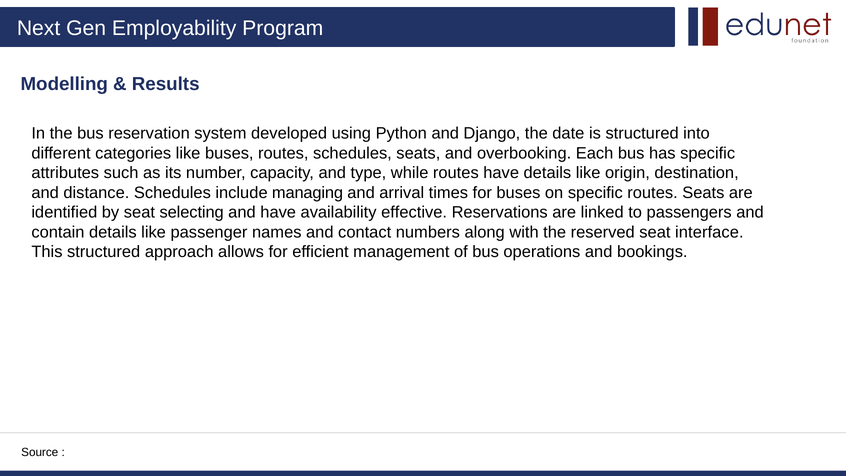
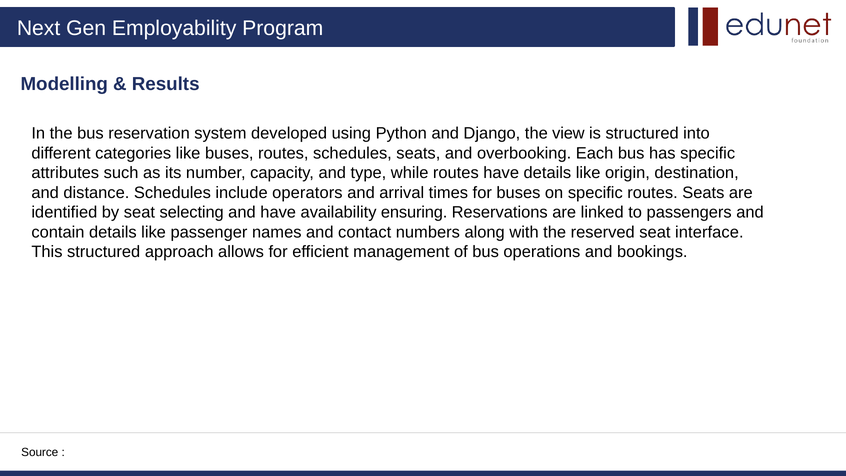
date: date -> view (568, 133)
managing: managing -> operators (307, 193)
effective: effective -> ensuring (414, 212)
